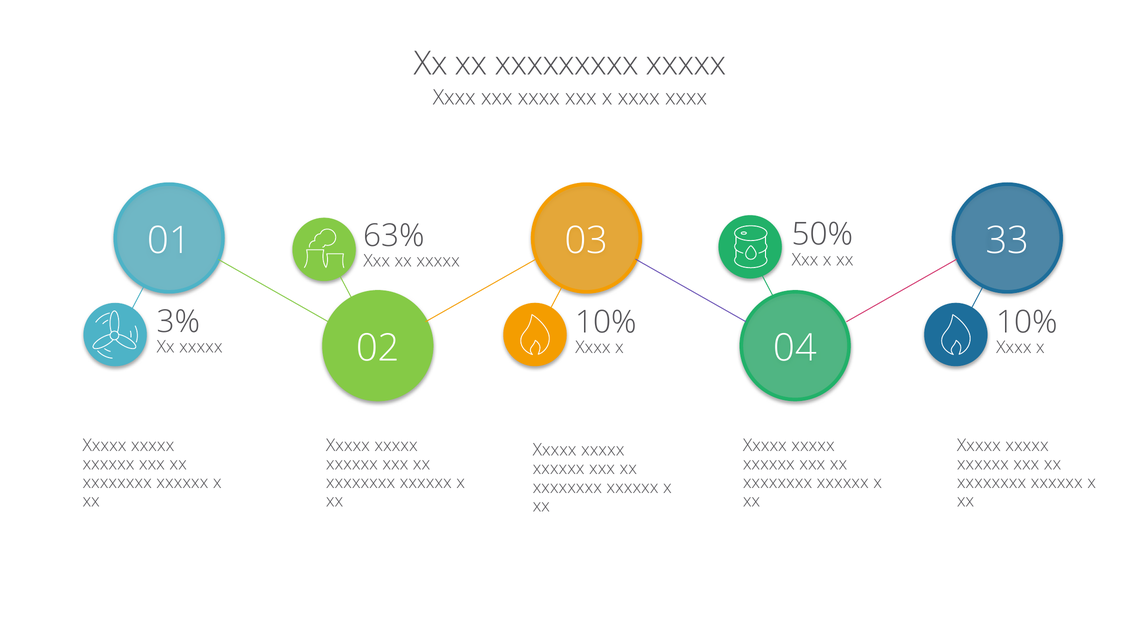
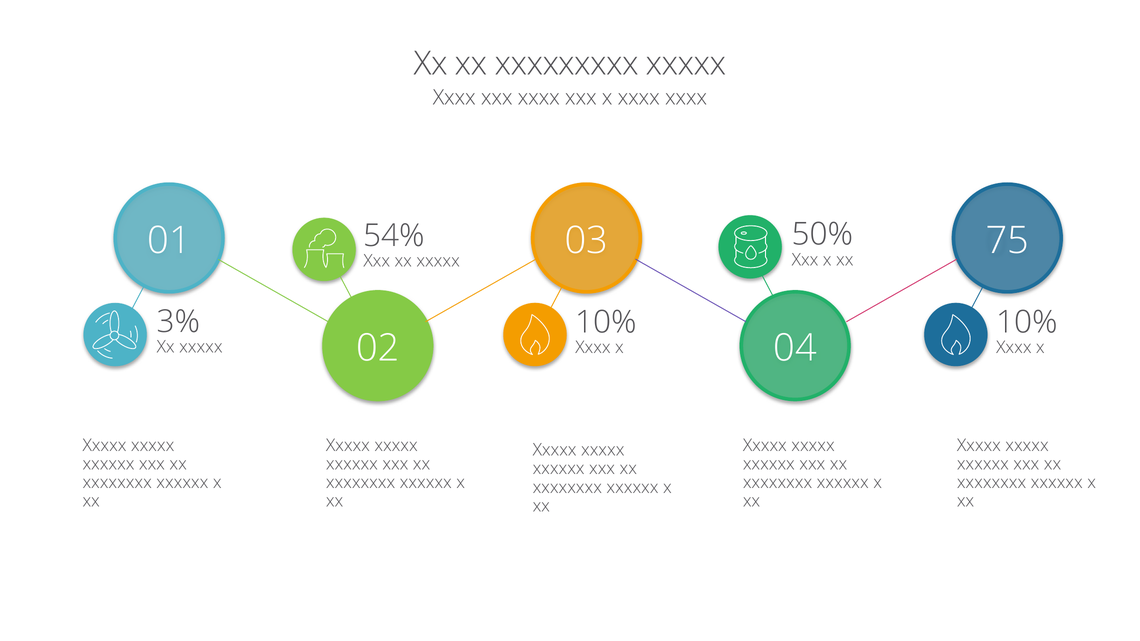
63%: 63% -> 54% (394, 236)
33: 33 -> 75 (1007, 241)
